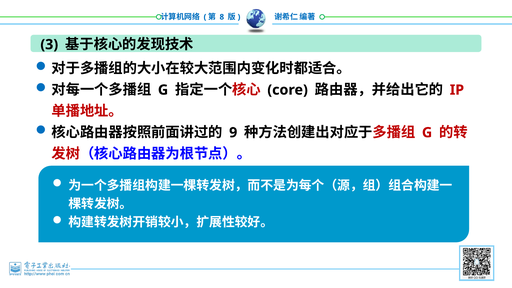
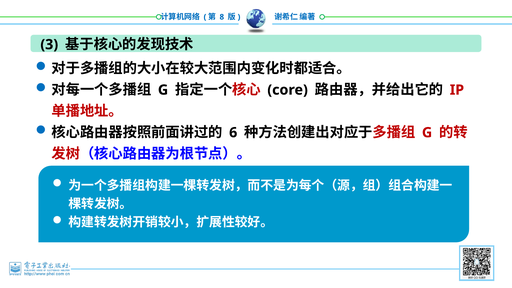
9: 9 -> 6 (233, 133)
